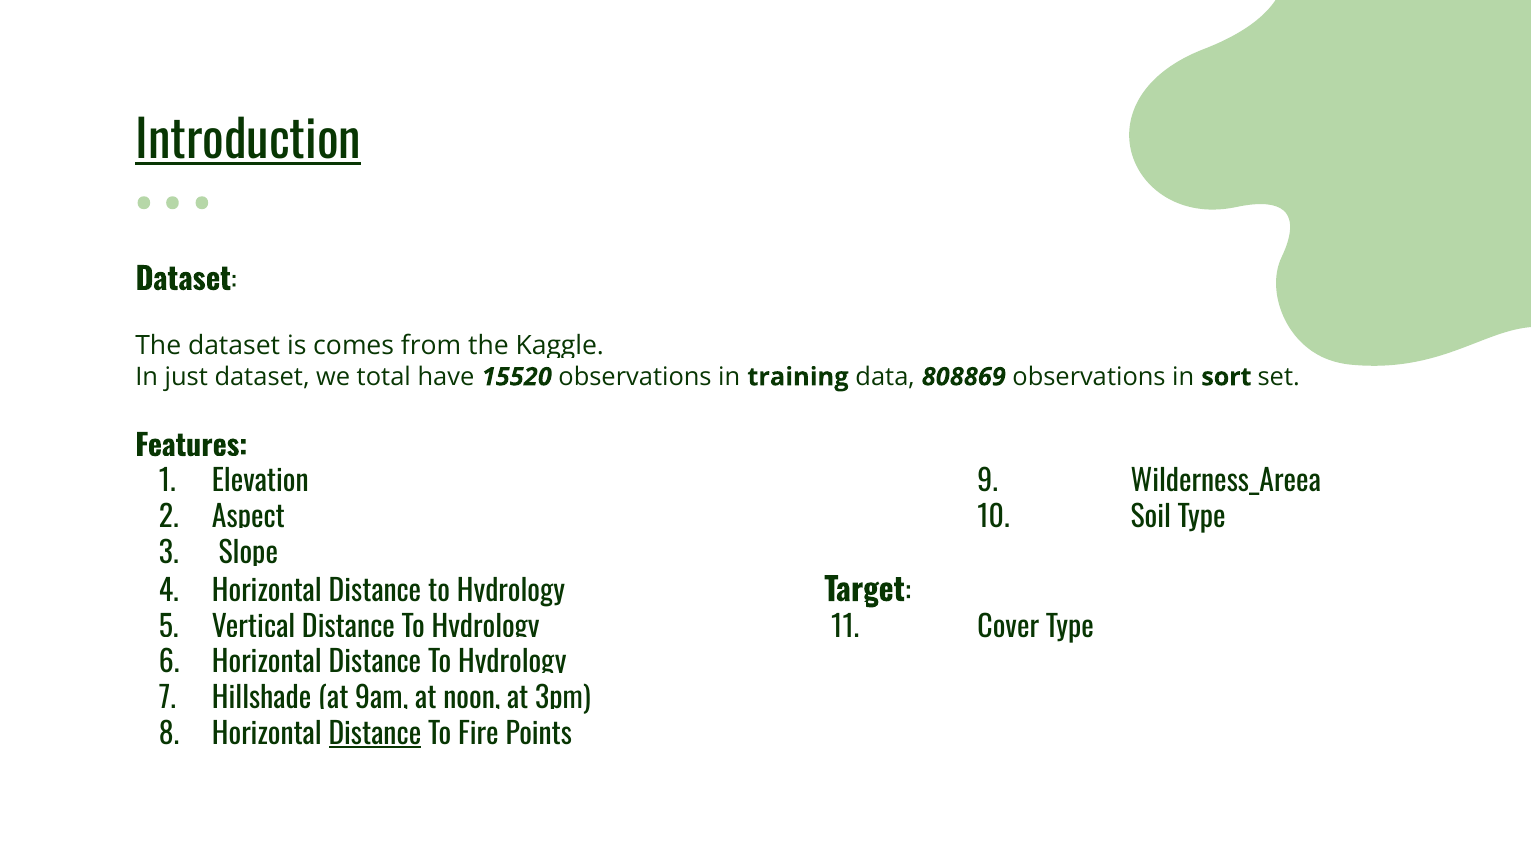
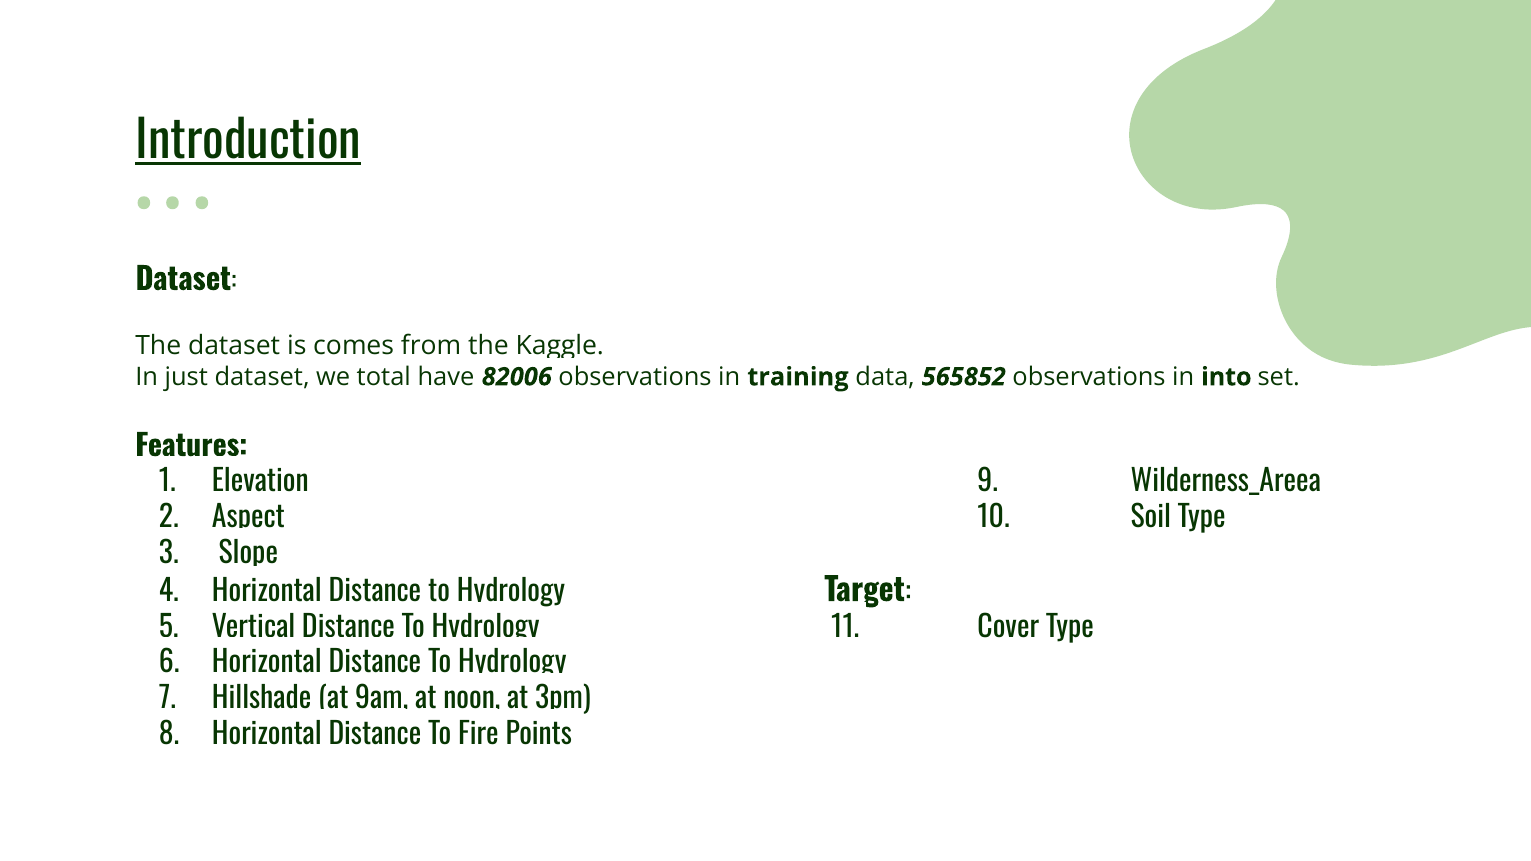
15520: 15520 -> 82006 (517, 377)
808869: 808869 -> 565852 (964, 377)
sort: sort -> into (1226, 377)
Distance underline: present -> none (375, 735)
